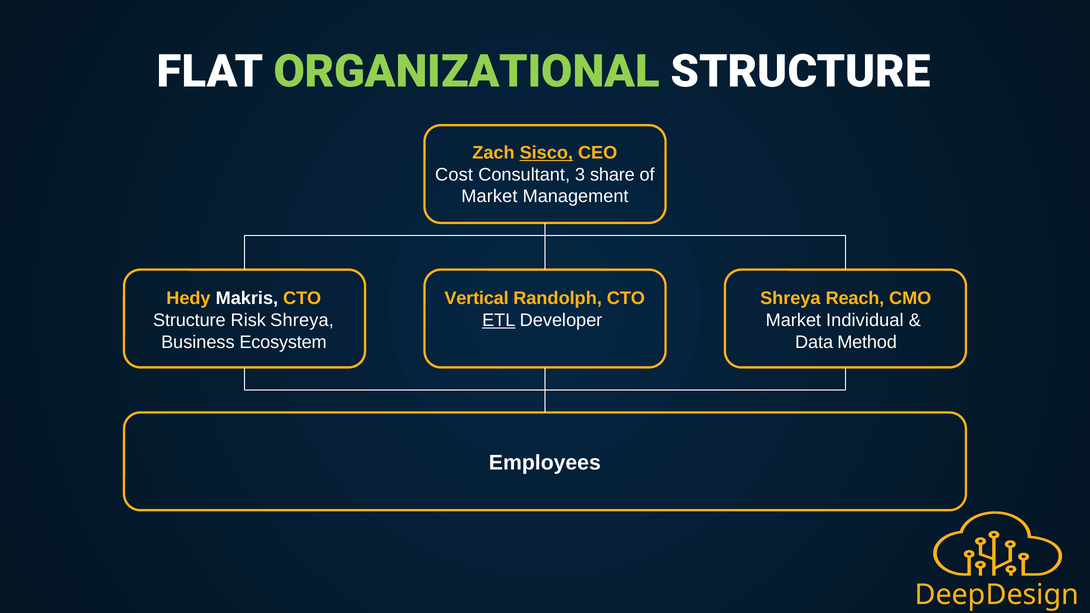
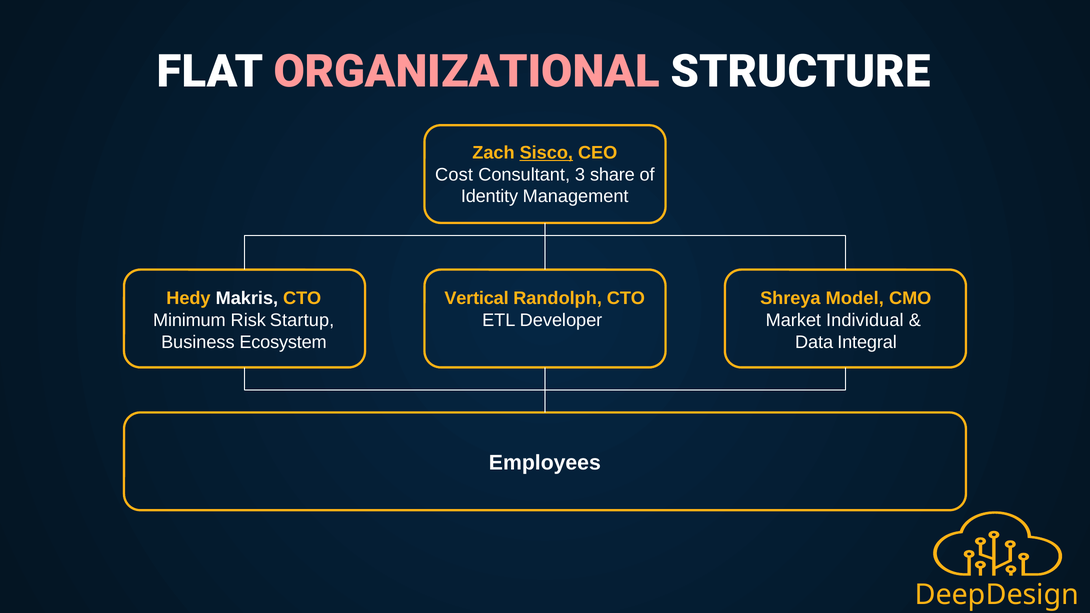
ORGANIZATIONAL colour: light green -> pink (467, 72)
Market: Market -> Identity (490, 196)
Reach: Reach -> Model (855, 299)
Structure: Structure -> Minimum (189, 320)
Risk Shreya: Shreya -> Startup (302, 320)
ETL underline: present -> none (499, 320)
Method: Method -> Integral (867, 342)
